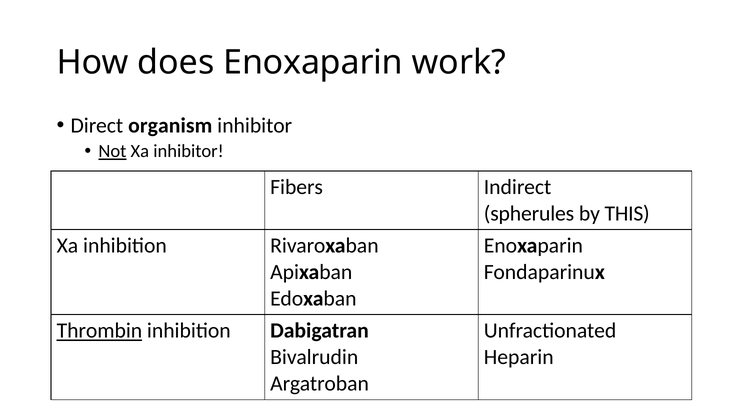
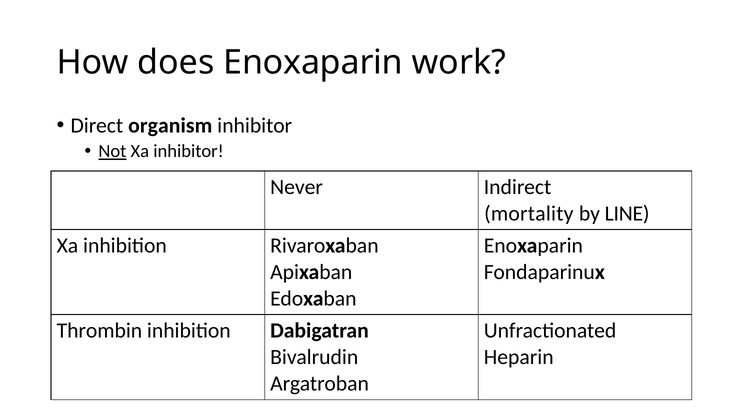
Fibers: Fibers -> Never (297, 187)
spherules: spherules -> mortality (529, 214)
THIS: THIS -> LINE (627, 214)
Thrombin underline: present -> none (99, 331)
